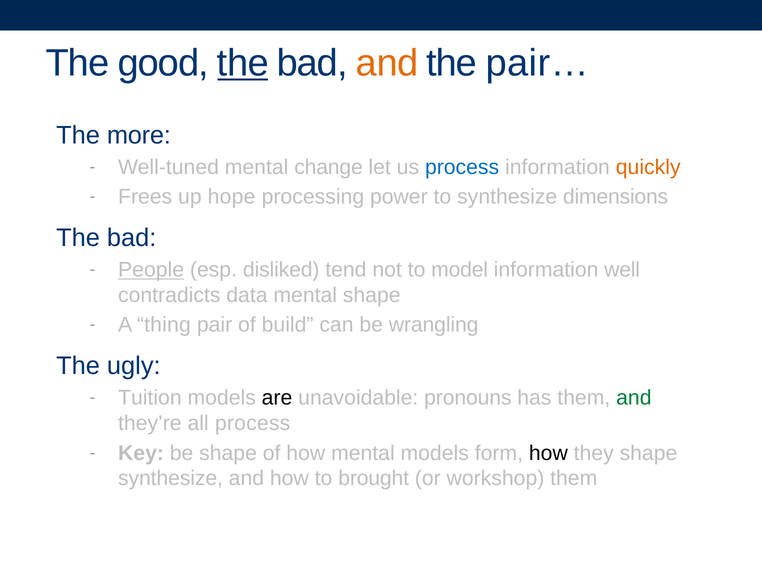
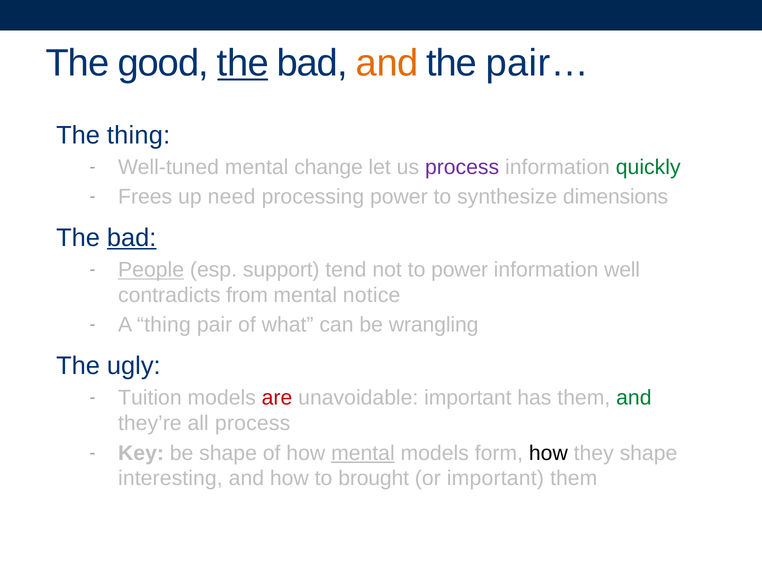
The more: more -> thing (139, 135)
process colour: blue -> purple (462, 167)
quickly colour: orange -> green (648, 167)
hope: hope -> need (232, 197)
bad underline: none -> present (132, 238)
disliked: disliked -> support (281, 270)
to model: model -> power (460, 270)
data: data -> from (247, 295)
mental shape: shape -> notice (372, 295)
build: build -> what (288, 325)
are colour: black -> red (277, 398)
unavoidable pronouns: pronouns -> important (468, 398)
mental underline: none -> present (363, 453)
synthesize: synthesize -> interesting (170, 478)
or workshop: workshop -> important (495, 478)
